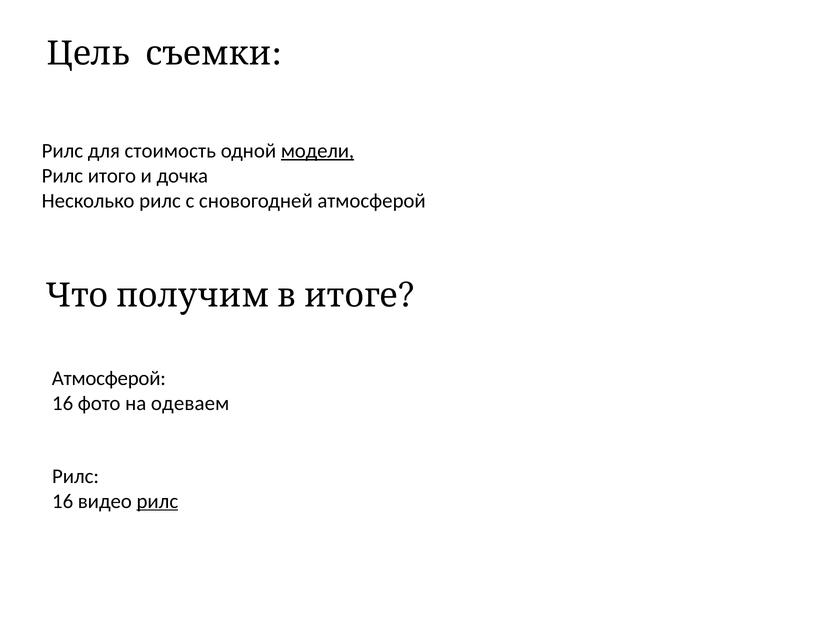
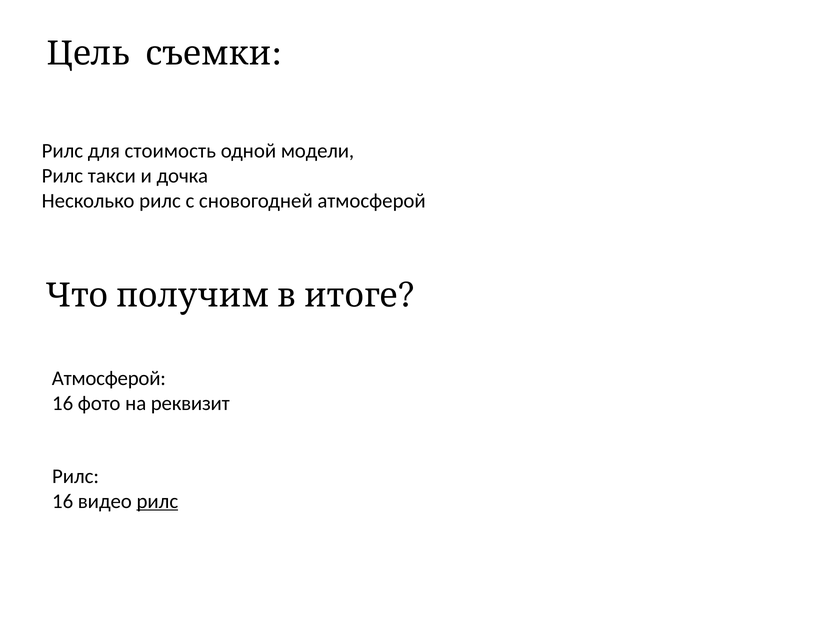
модели underline: present -> none (318, 151)
итого: итого -> такси (112, 176)
одеваем: одеваем -> реквизит (190, 404)
